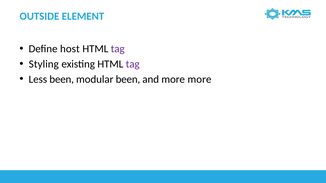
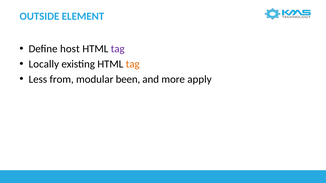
Styling: Styling -> Locally (44, 64)
tag colour: purple -> orange (133, 64)
Less been: been -> from (62, 79)
more more: more -> apply (199, 79)
